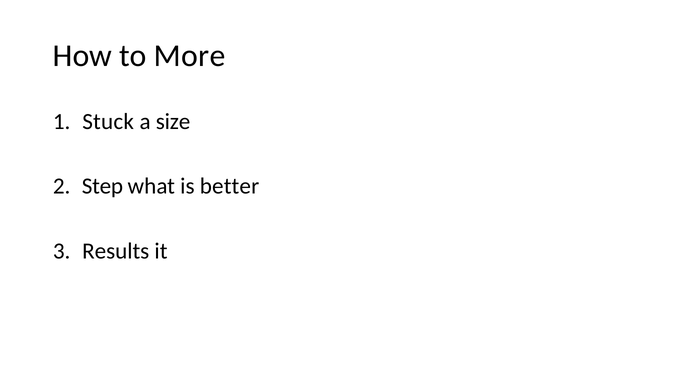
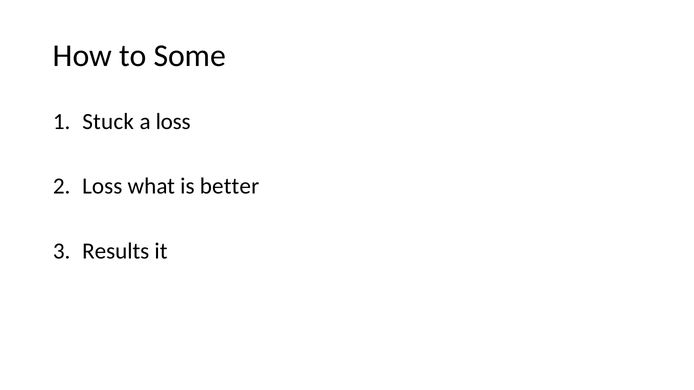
More: More -> Some (190, 56)
a size: size -> loss (173, 122)
Step: Step -> Loss (102, 187)
